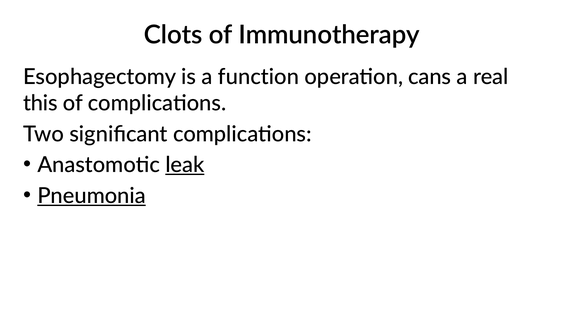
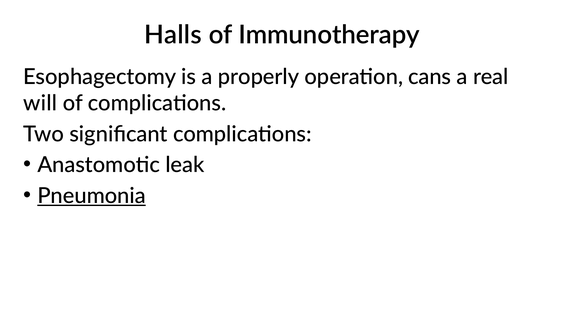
Clots: Clots -> Halls (173, 35)
function: function -> properly (259, 77)
this: this -> will (40, 103)
leak underline: present -> none (185, 165)
